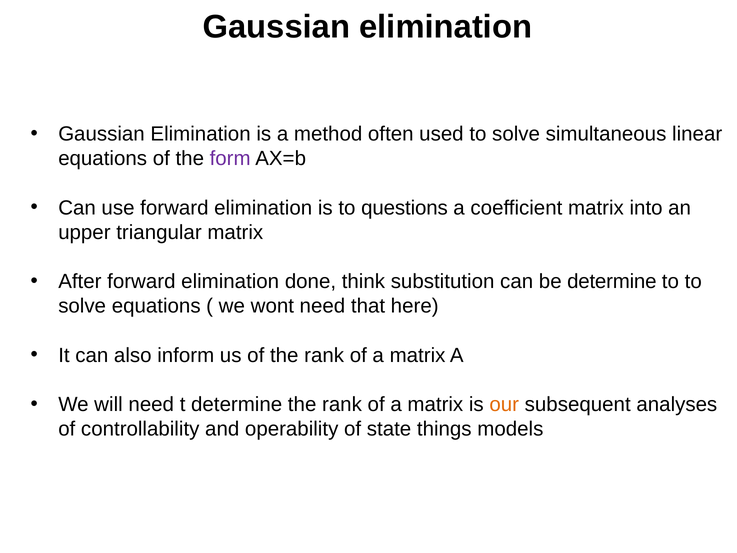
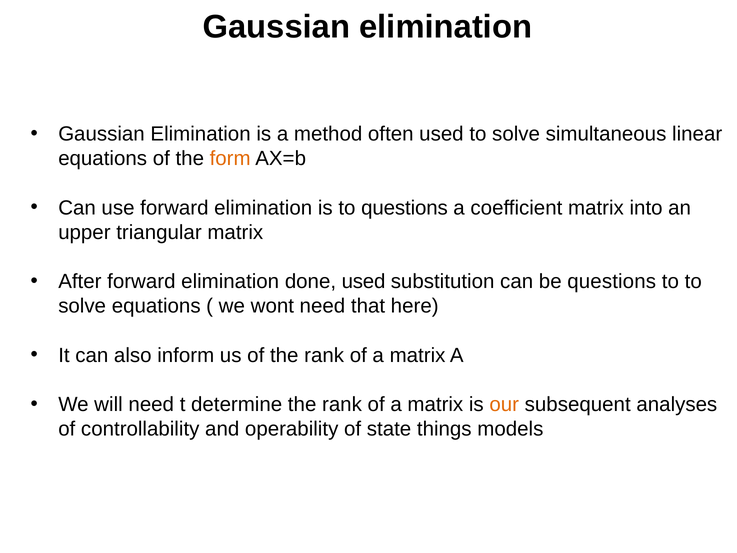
form colour: purple -> orange (230, 159)
done think: think -> used (364, 281)
be determine: determine -> questions (612, 281)
